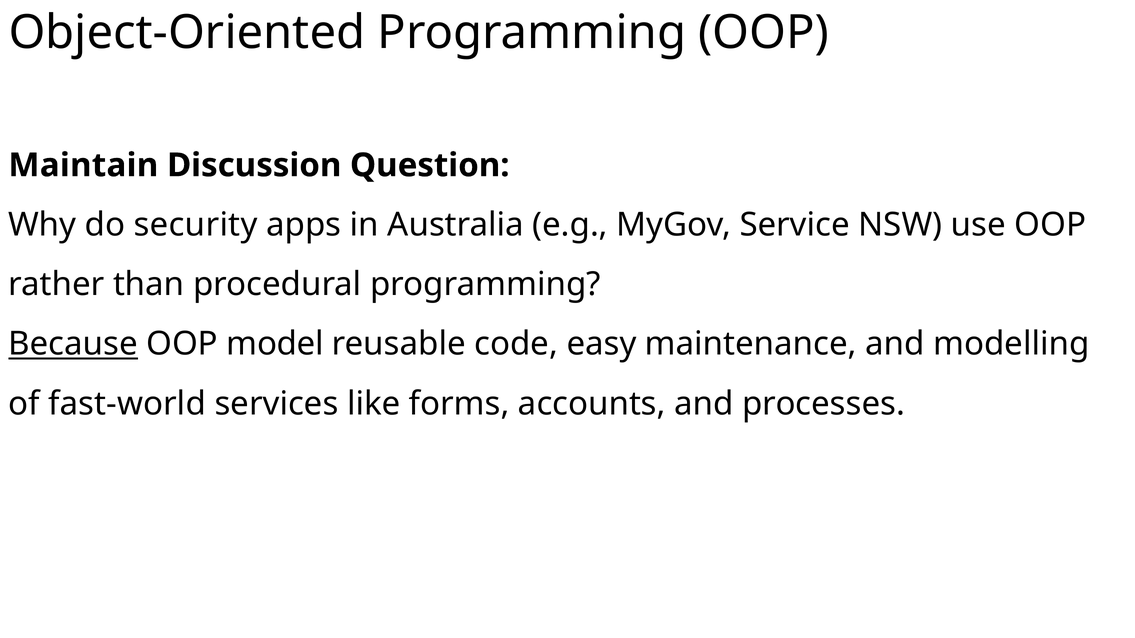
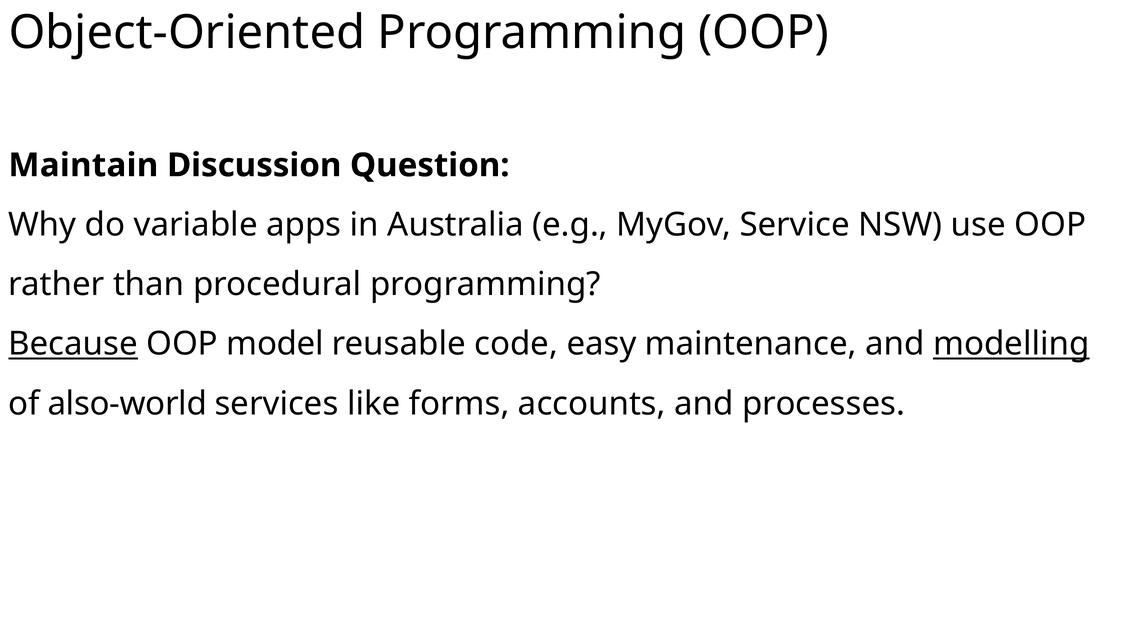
security: security -> variable (196, 225)
modelling underline: none -> present (1011, 344)
fast-world: fast-world -> also-world (127, 404)
